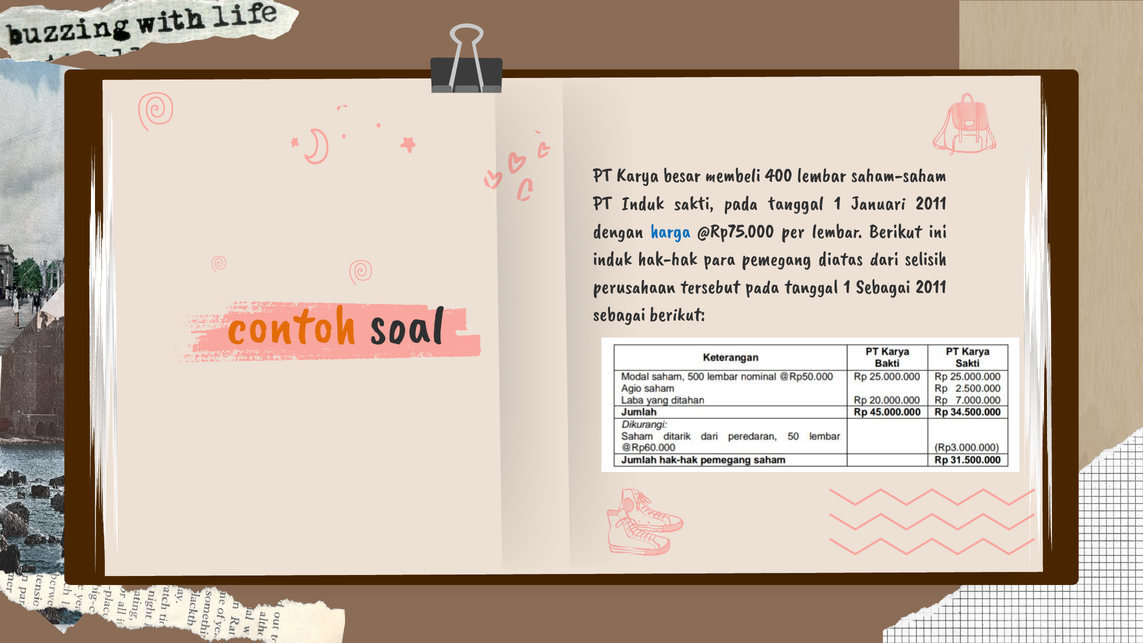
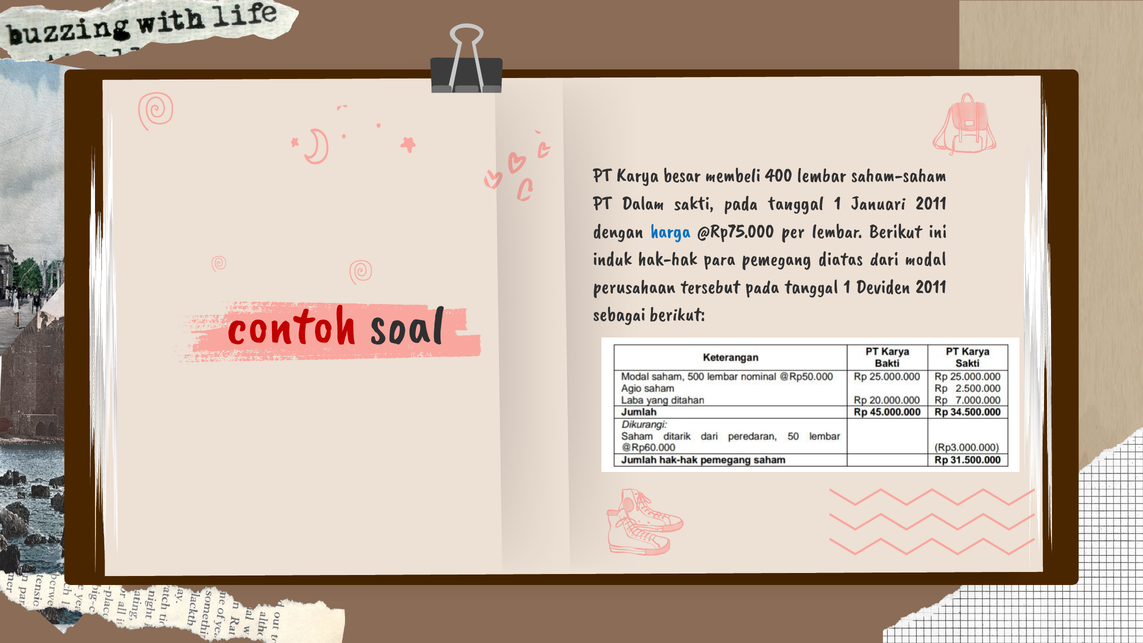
PT Induk: Induk -> Dalam (643, 203)
selisih: selisih -> modal (926, 259)
1 Sebagai: Sebagai -> Deviden (883, 286)
contoh colour: orange -> red (292, 324)
